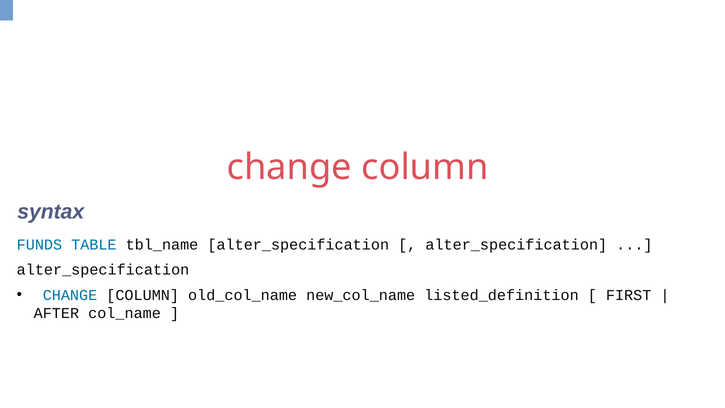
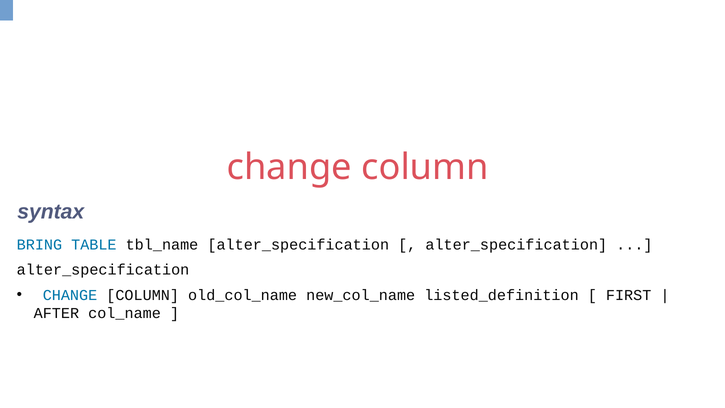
FUNDS: FUNDS -> BRING (39, 244)
